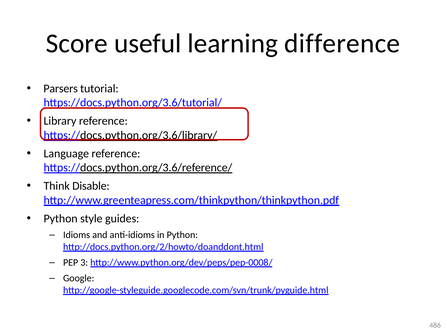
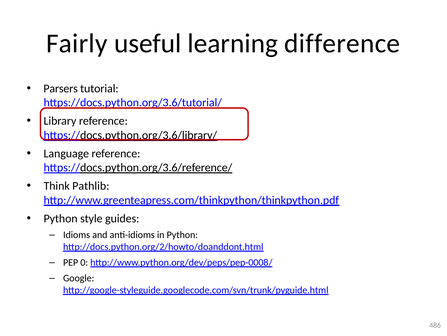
Score: Score -> Fairly (77, 43)
Disable: Disable -> Pathlib (91, 186)
3: 3 -> 0 (84, 262)
